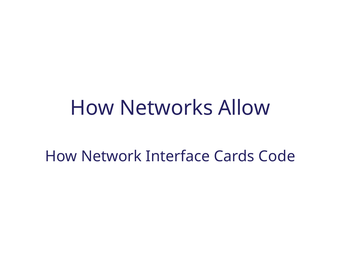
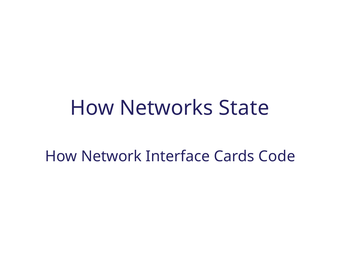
Allow: Allow -> State (244, 108)
